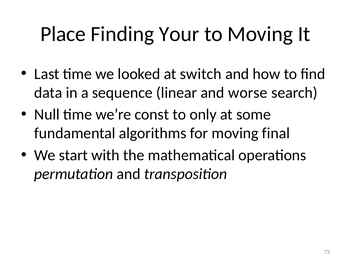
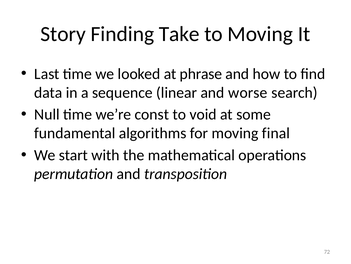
Place: Place -> Story (63, 34)
Your: Your -> Take (179, 34)
switch: switch -> phrase (201, 74)
only: only -> void (203, 114)
